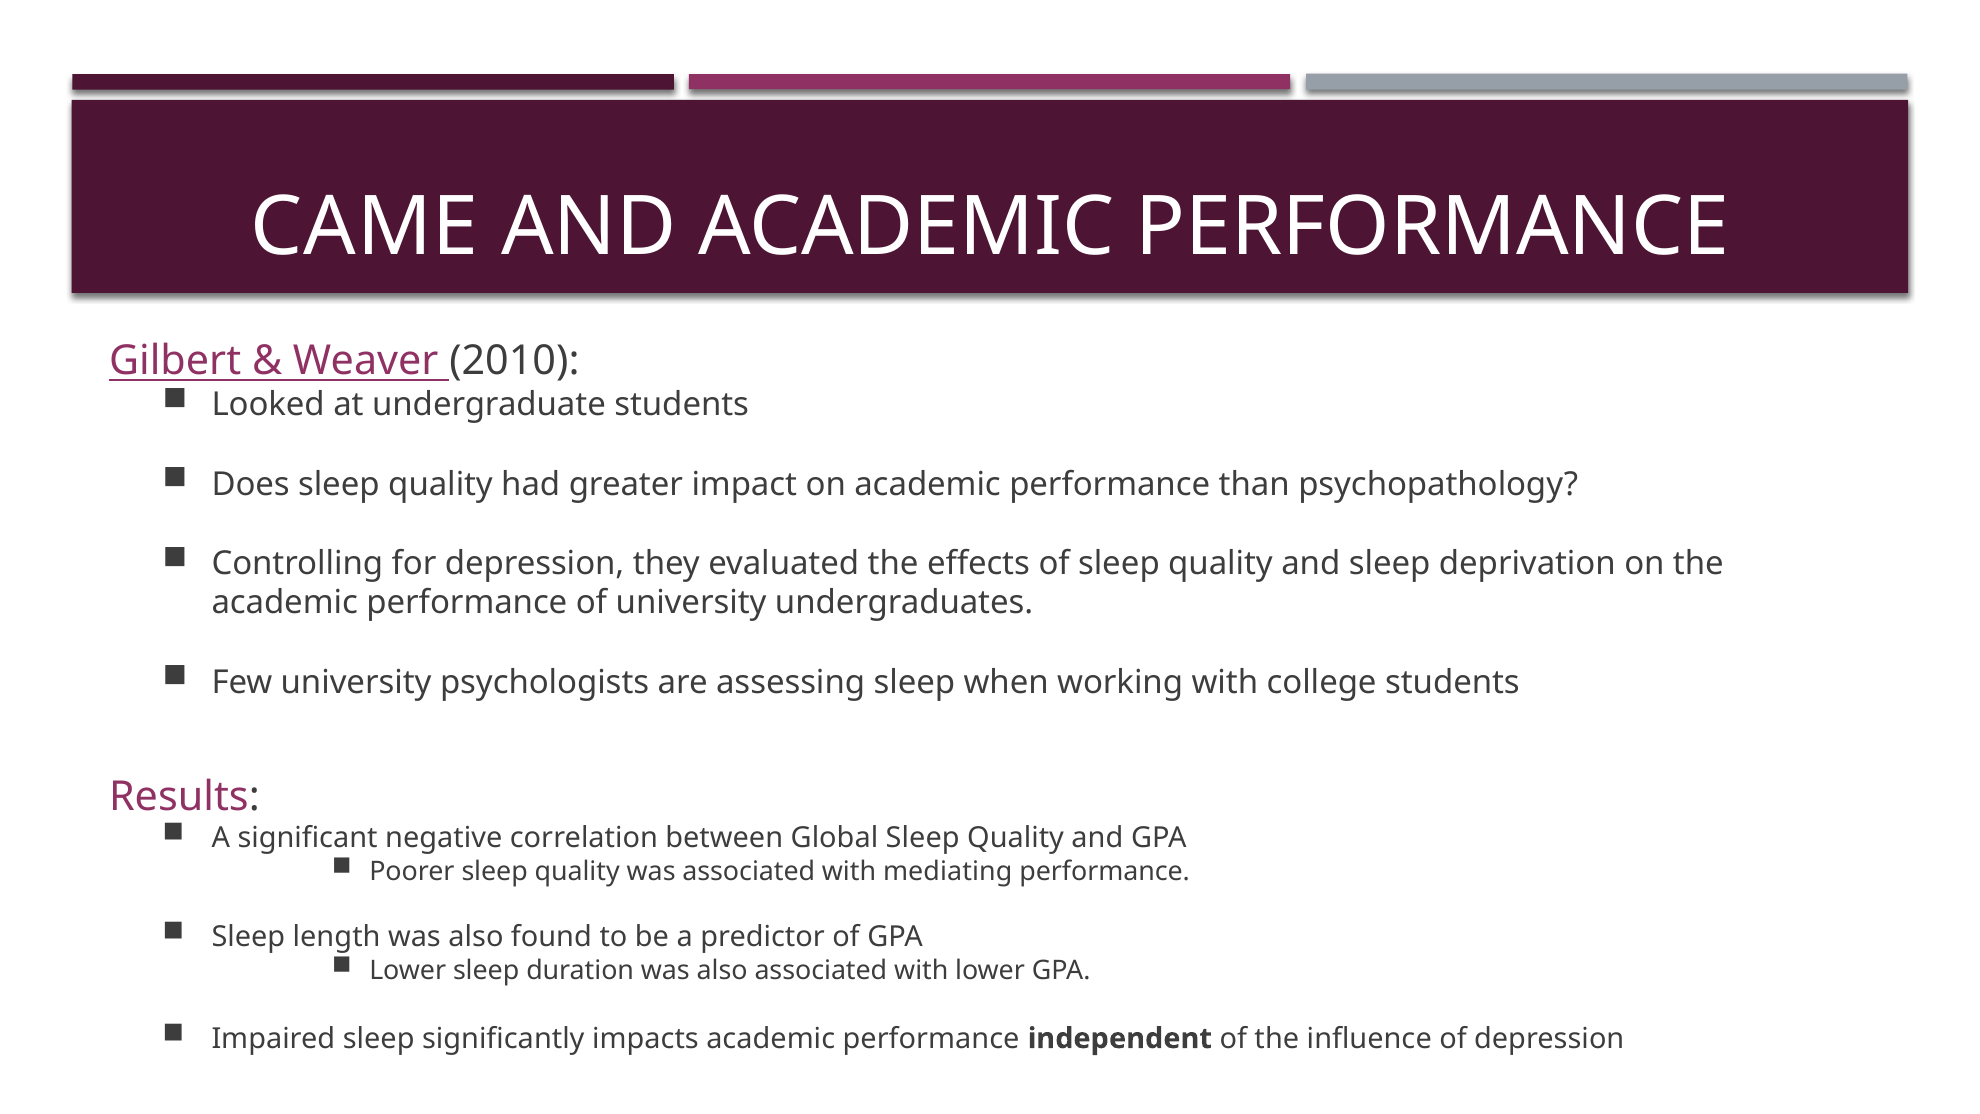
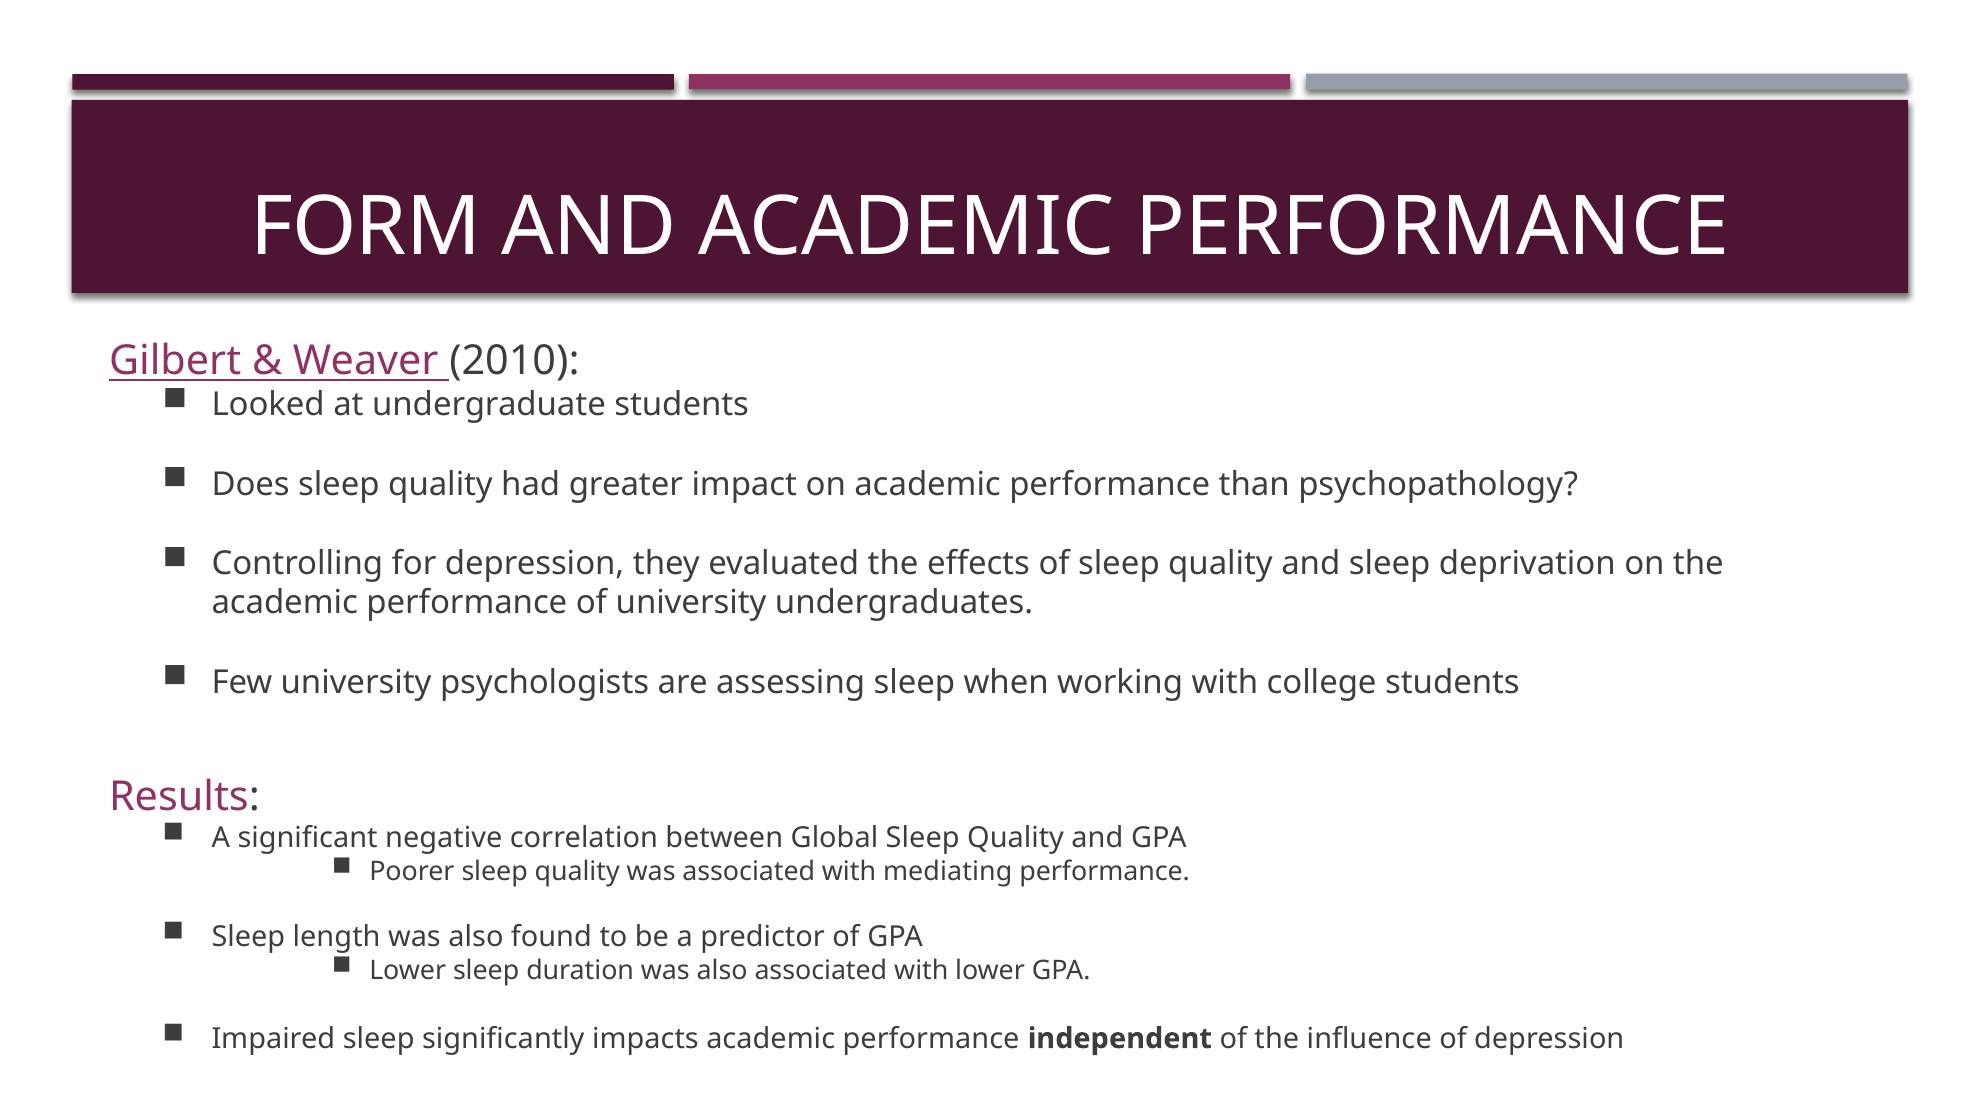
CAME: CAME -> FORM (365, 227)
